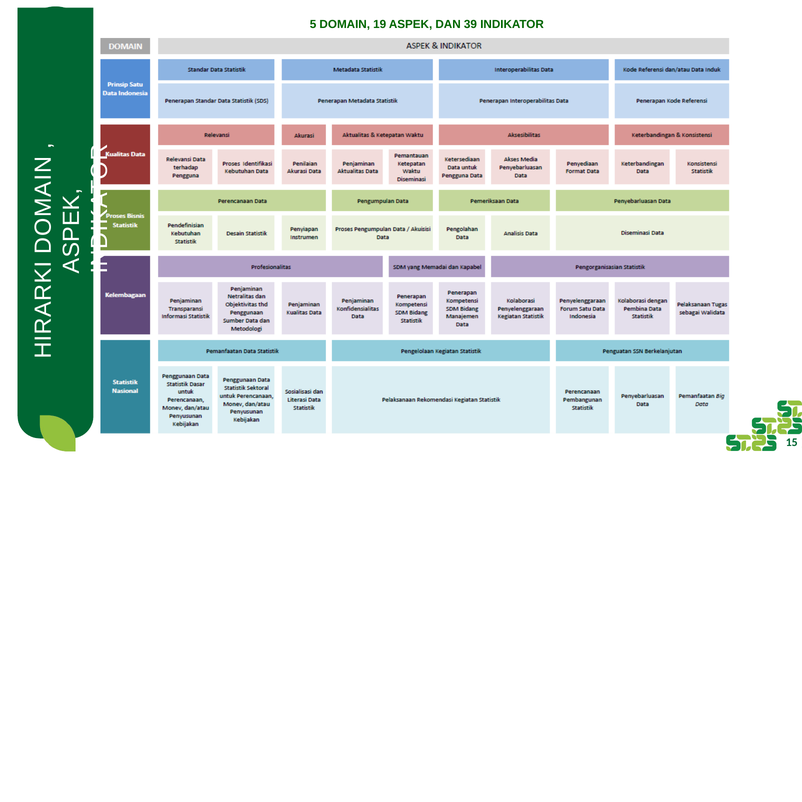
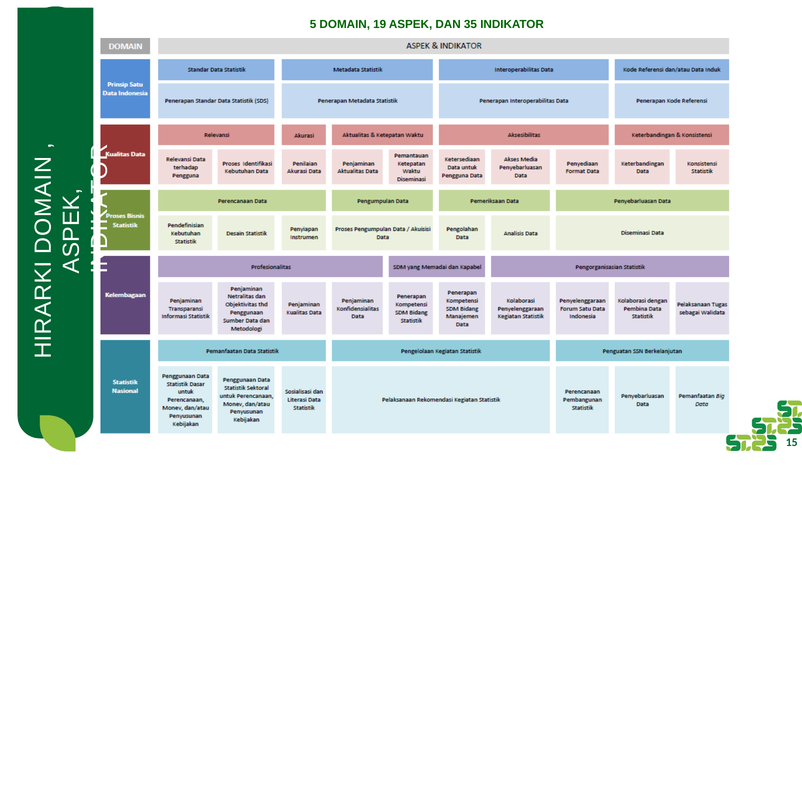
39: 39 -> 35 (470, 24)
